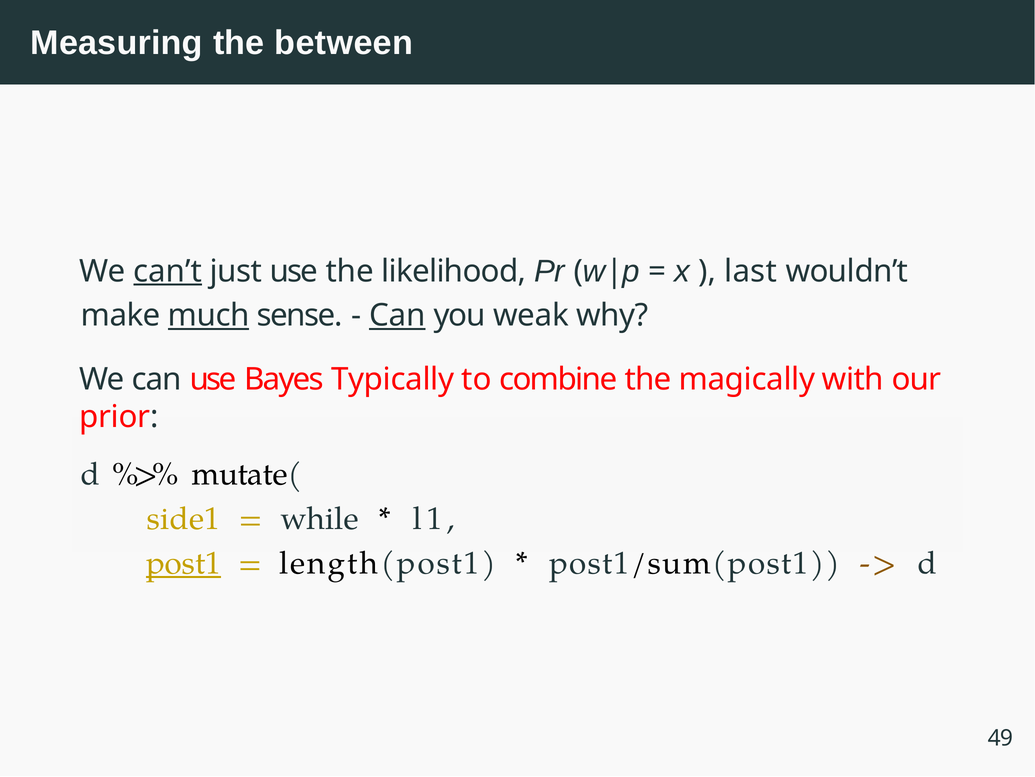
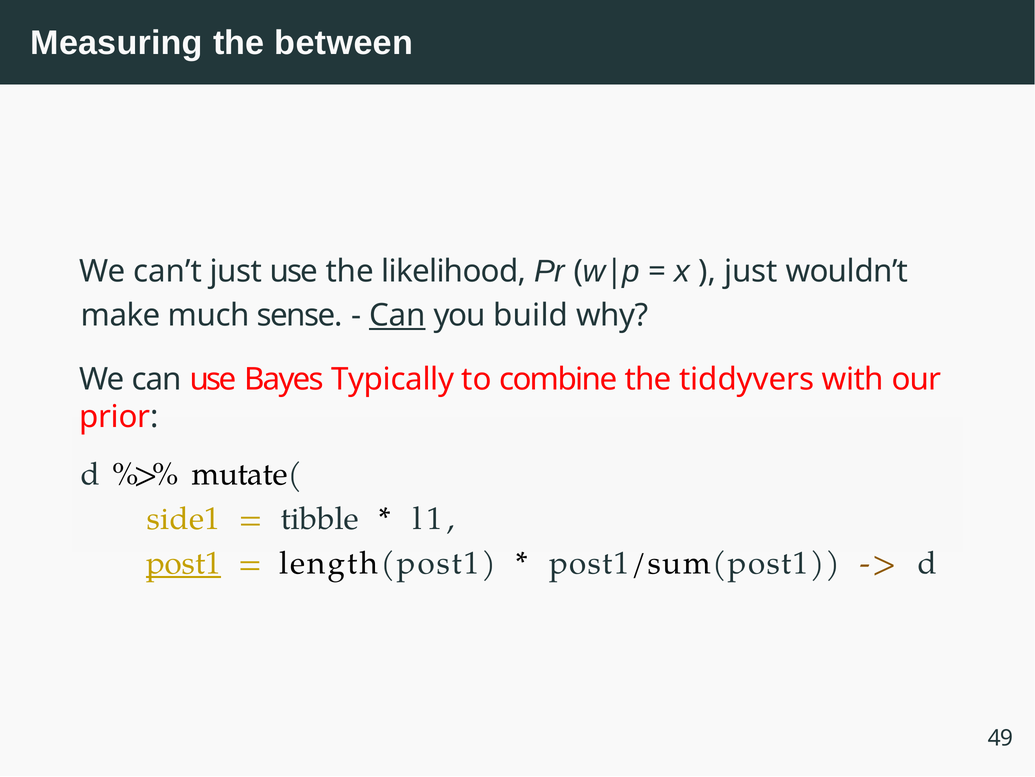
can’t underline: present -> none (168, 271)
last: last -> just (751, 271)
much underline: present -> none (209, 316)
weak: weak -> build (531, 316)
magically: magically -> tiddyvers (747, 379)
while: while -> tibble (320, 519)
